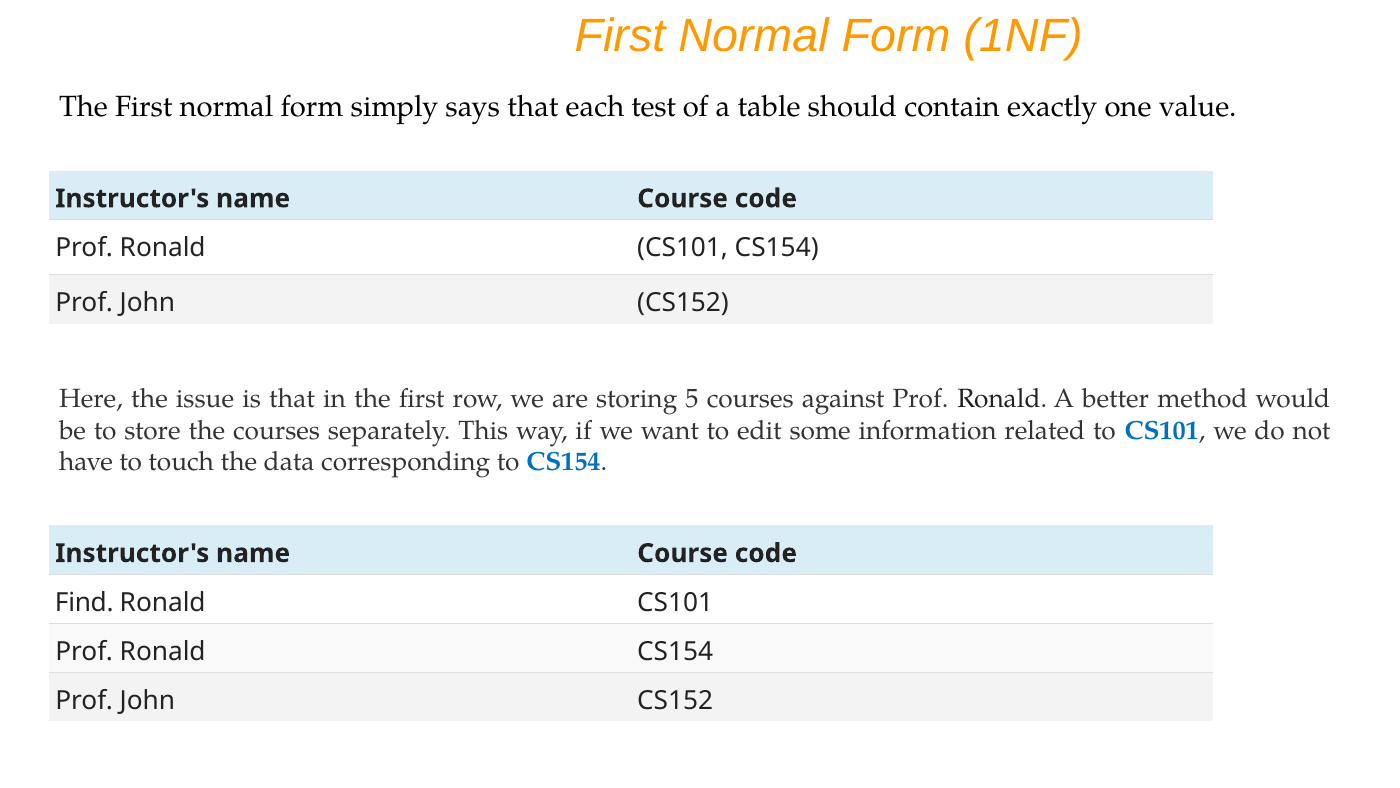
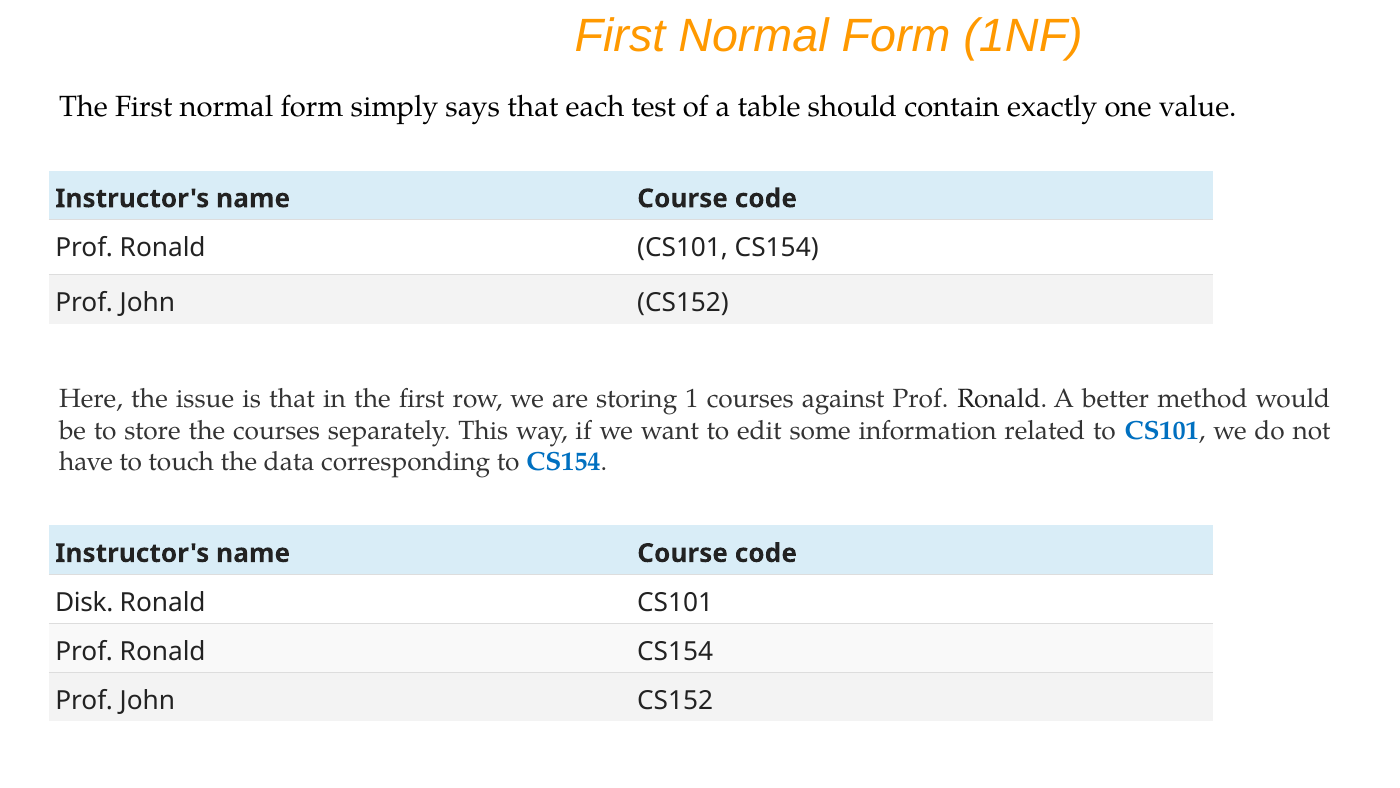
5: 5 -> 1 (692, 399)
Find: Find -> Disk (84, 602)
